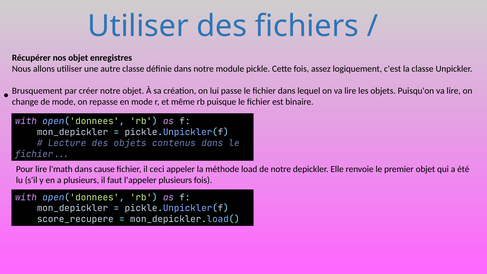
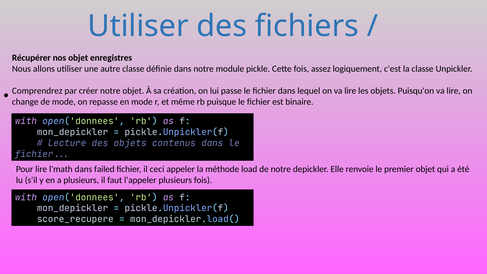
Brusquement: Brusquement -> Comprendrez (37, 91)
cause: cause -> failed (104, 169)
